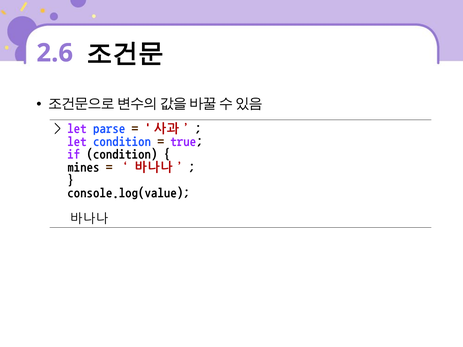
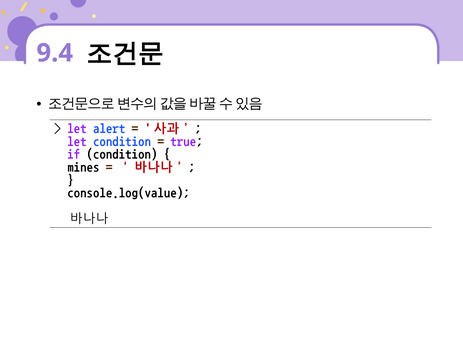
2.6: 2.6 -> 9.4 (55, 53)
parse: parse -> alert (109, 128)
